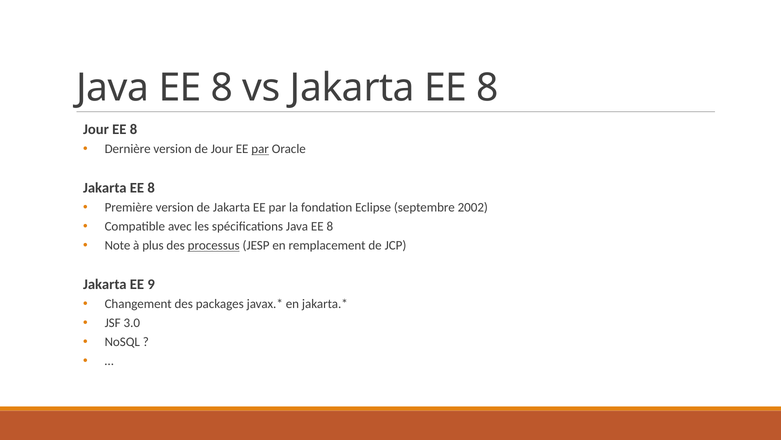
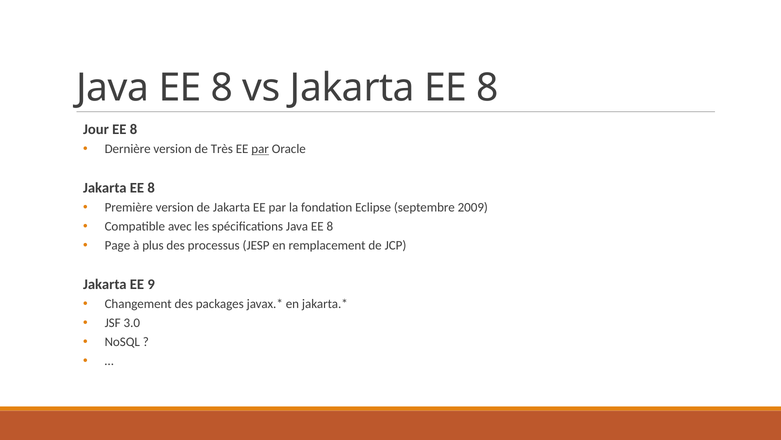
de Jour: Jour -> Très (222, 149)
2002: 2002 -> 2009 (473, 207)
Note: Note -> Page (117, 245)
processus underline: present -> none (214, 245)
